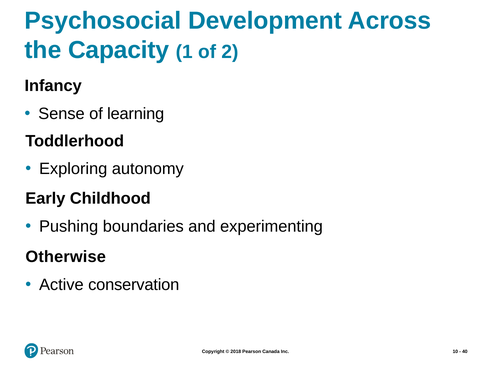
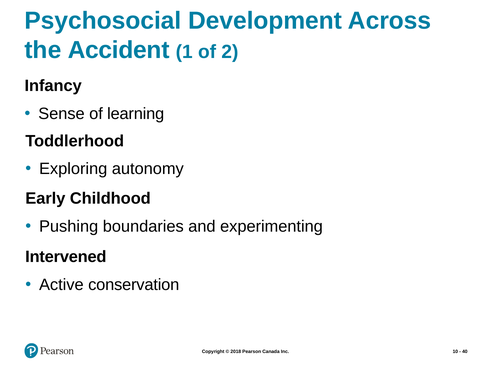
Capacity: Capacity -> Accident (119, 50)
Otherwise: Otherwise -> Intervened (66, 256)
